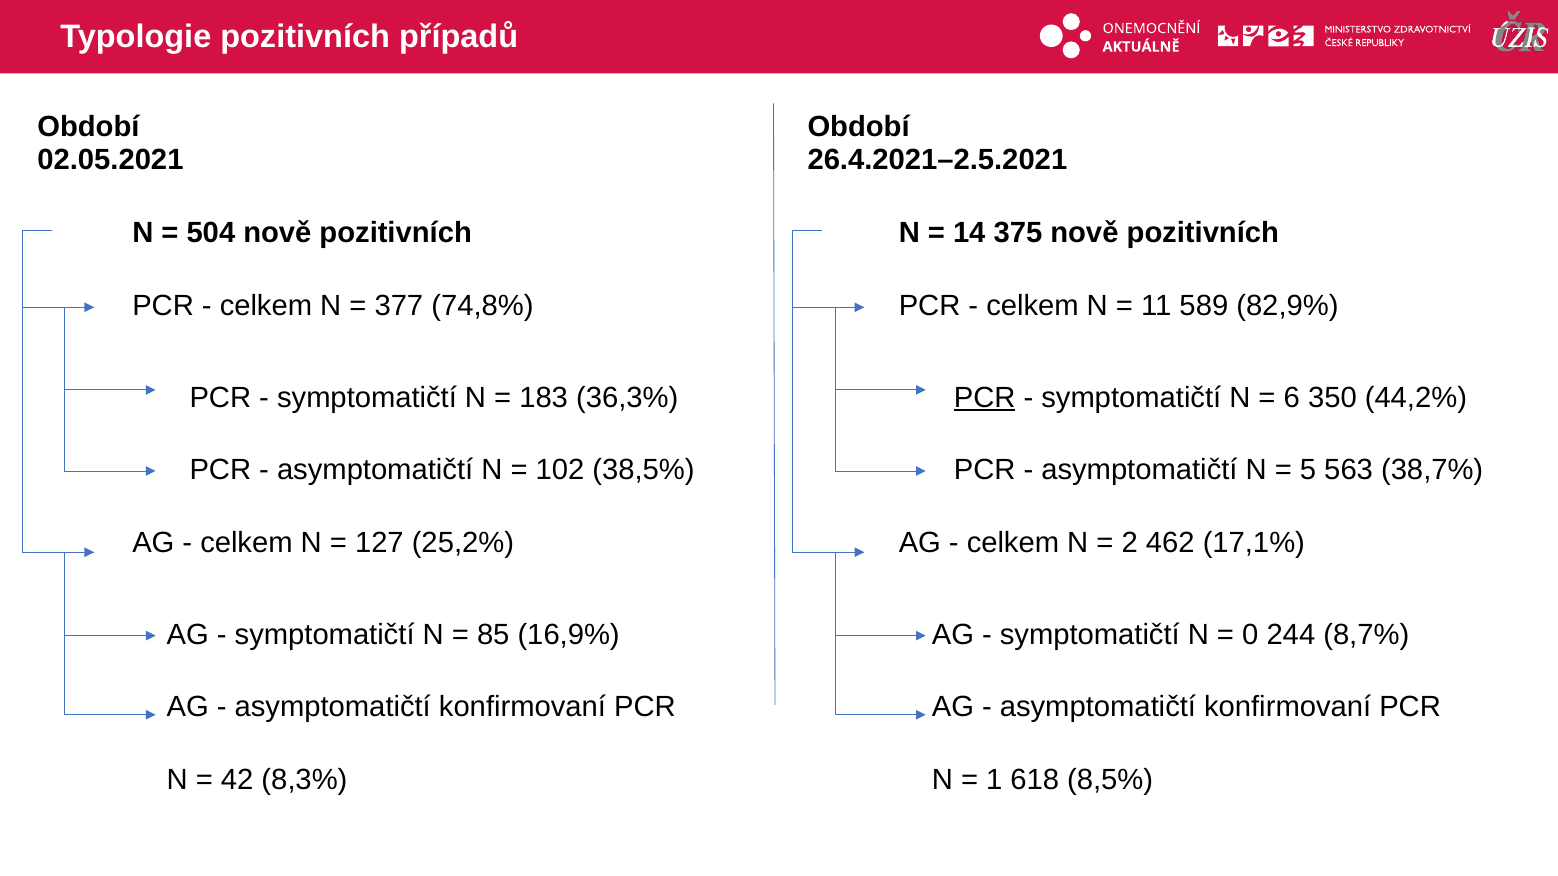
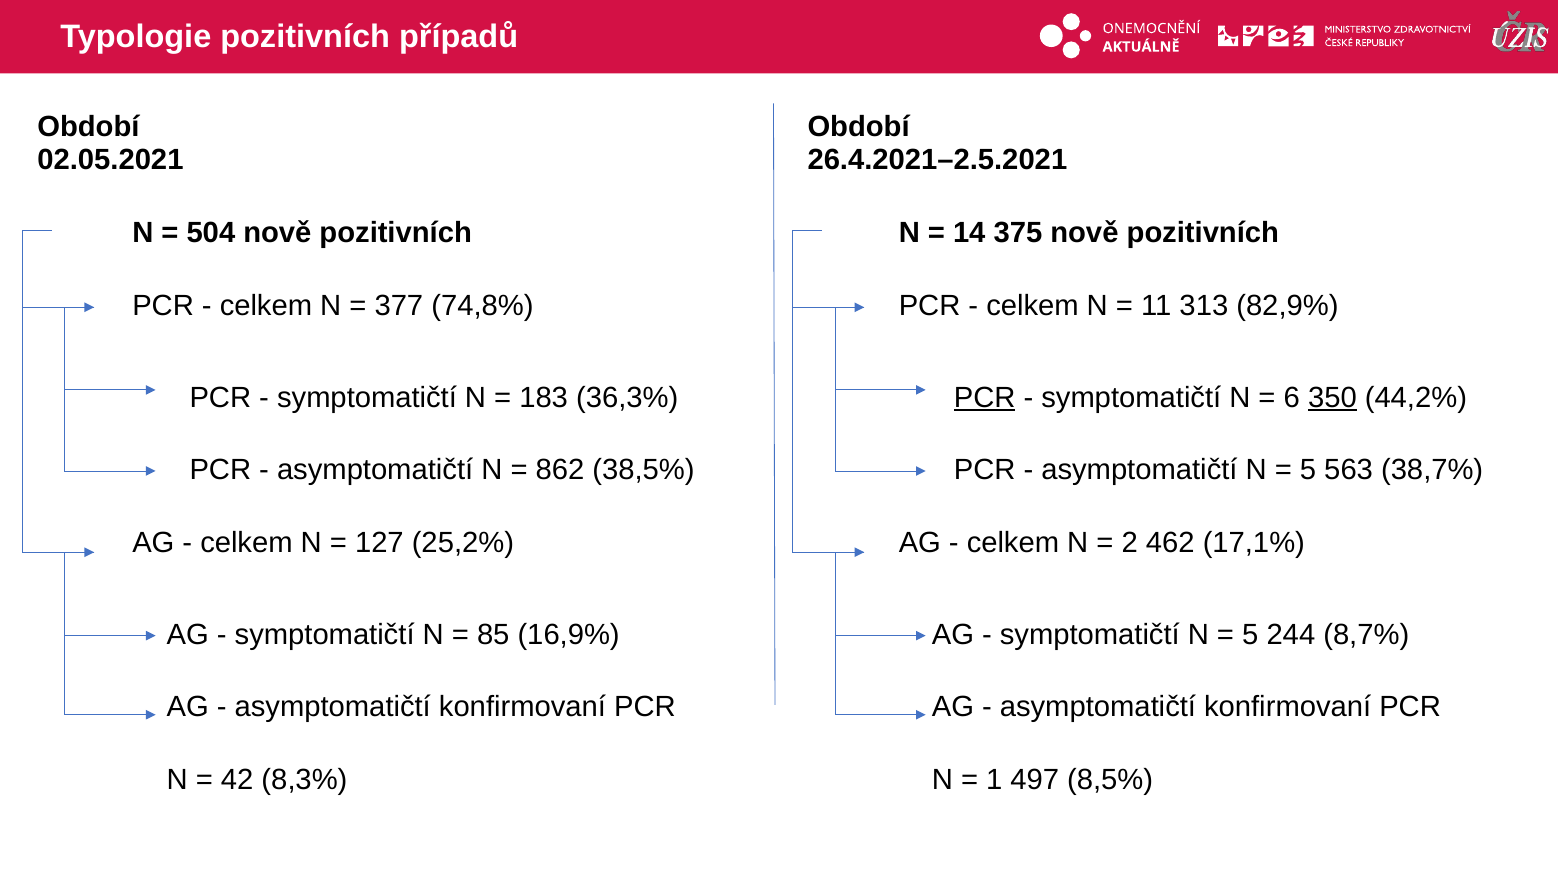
589: 589 -> 313 (1204, 306)
350 underline: none -> present (1332, 398)
102: 102 -> 862 (560, 470)
0: 0 -> 5 (1250, 635)
618: 618 -> 497 (1035, 780)
